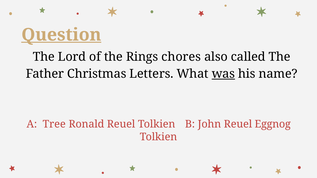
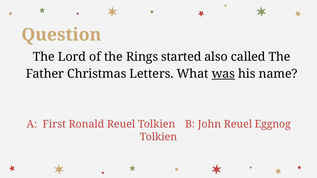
Question underline: present -> none (61, 35)
chores: chores -> started (181, 57)
Tree: Tree -> First (54, 124)
